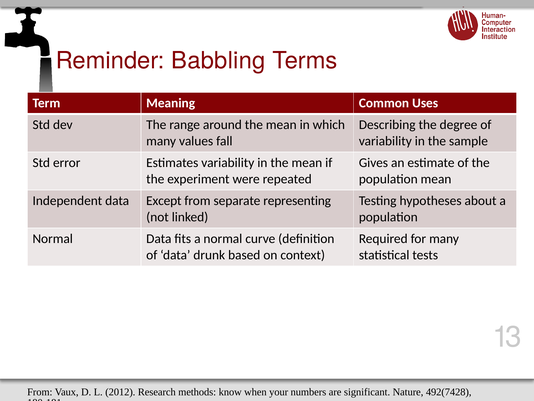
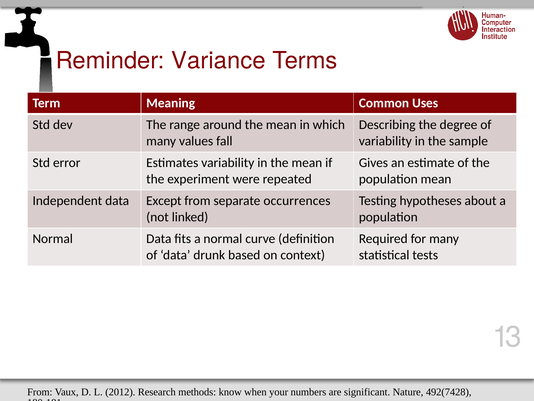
Babbling: Babbling -> Variance (218, 61)
representing: representing -> occurrences (297, 201)
